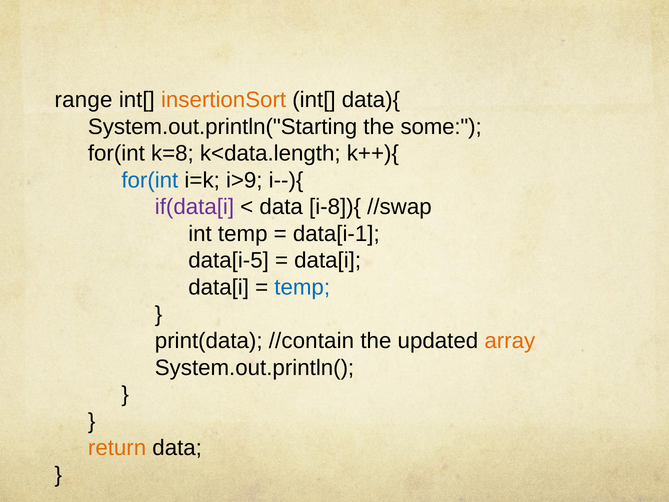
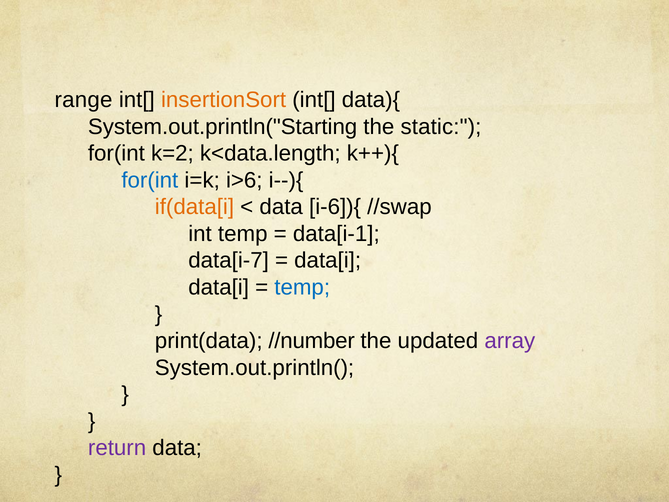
some: some -> static (441, 127)
k=8: k=8 -> k=2 (172, 153)
i>9: i>9 -> i>6 (244, 180)
if(data[i colour: purple -> orange (194, 207)
i-8]){: i-8]){ -> i-6]){ (335, 207)
data[i-5: data[i-5 -> data[i-7 (229, 260)
//contain: //contain -> //number (312, 341)
array colour: orange -> purple (510, 341)
return colour: orange -> purple (117, 448)
